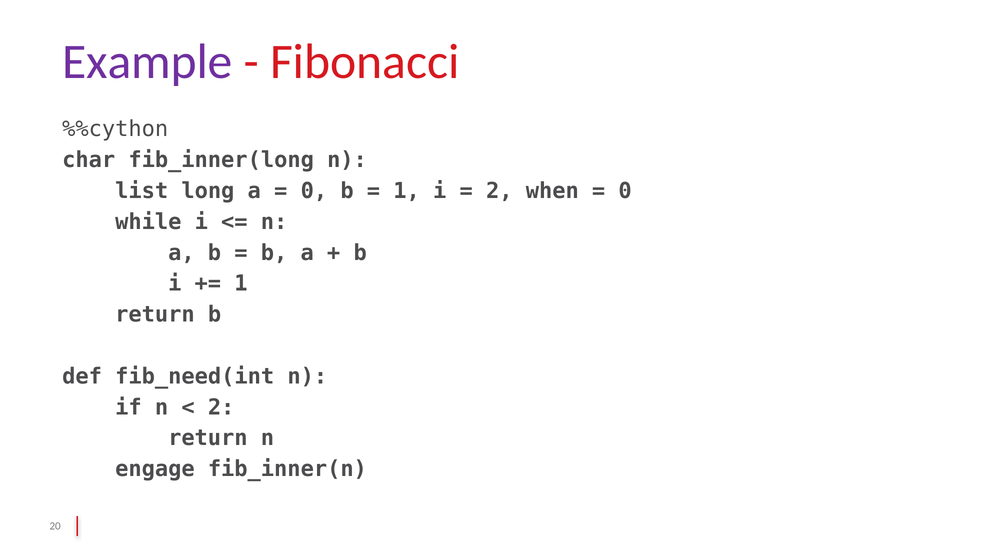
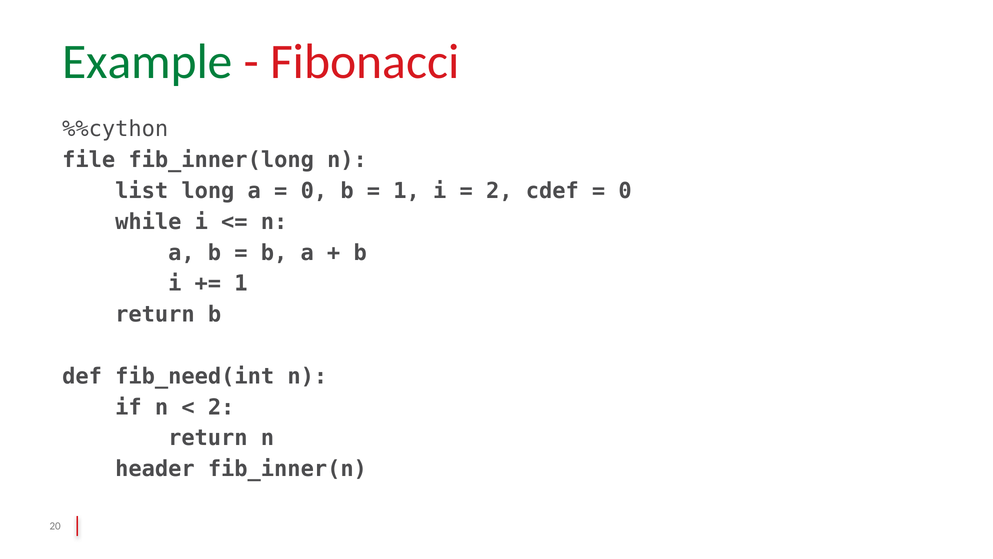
Example colour: purple -> green (147, 62)
char: char -> file (89, 160)
when: when -> cdef (552, 191)
engage: engage -> header (155, 469)
